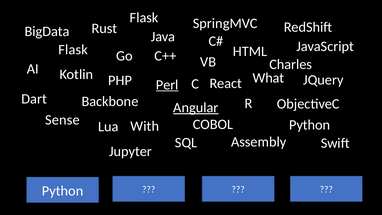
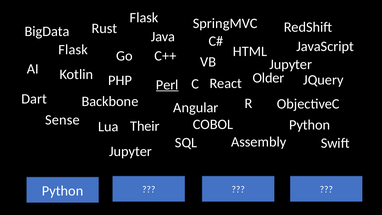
Charles: Charles -> Jupyter (291, 64)
What: What -> Older (268, 78)
Angular underline: present -> none (196, 107)
With: With -> Their (145, 126)
